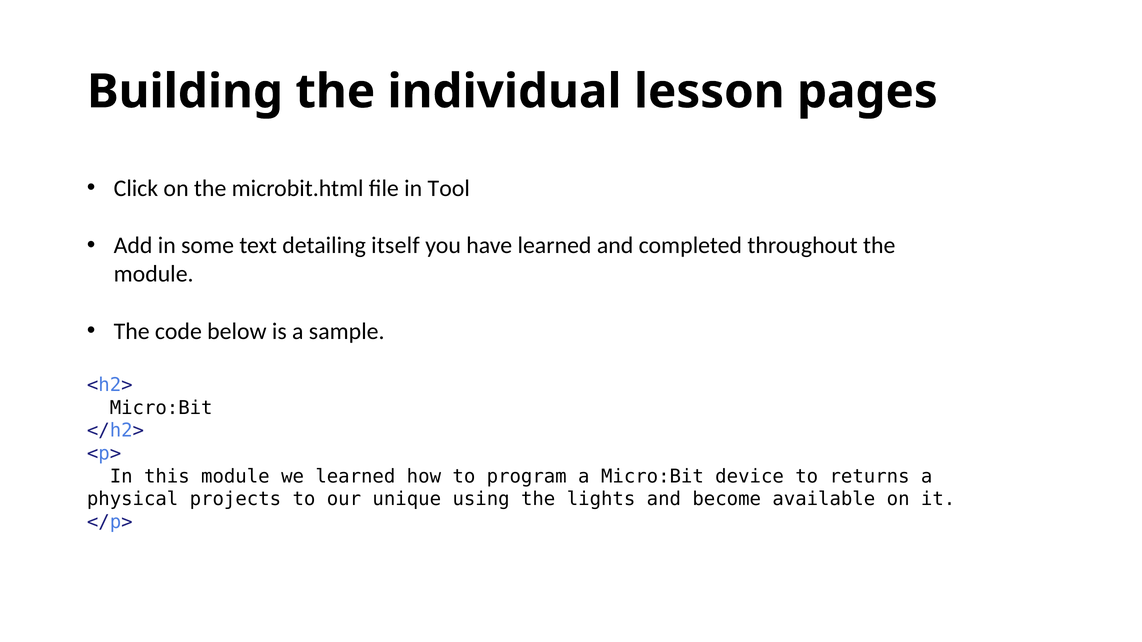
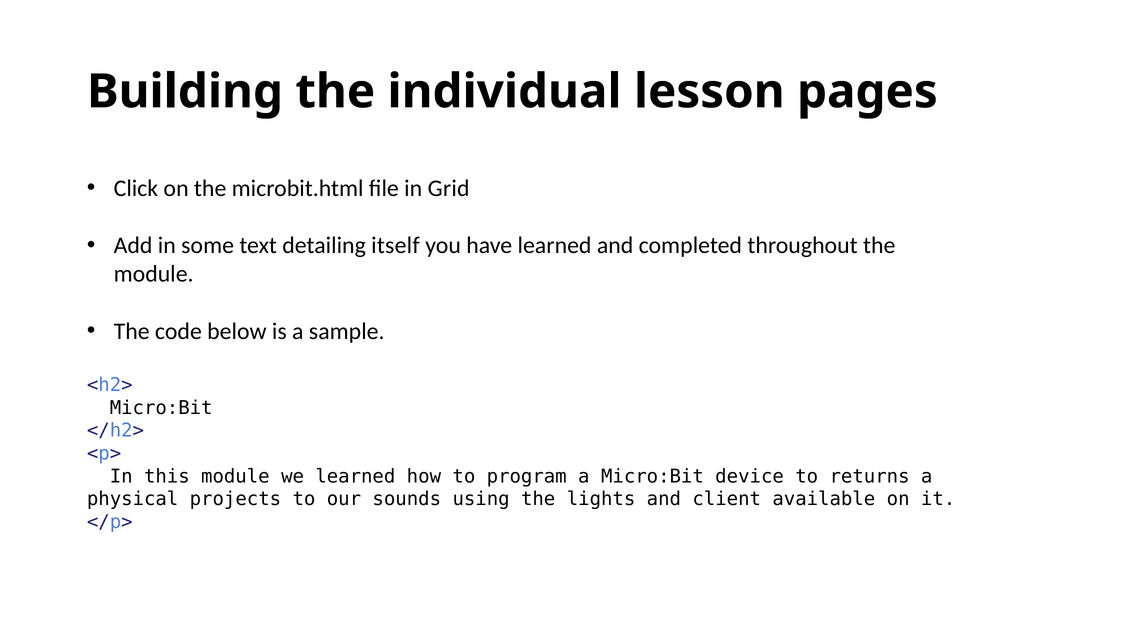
Tool: Tool -> Grid (449, 189)
unique: unique -> sounds (407, 499)
become: become -> client (727, 499)
